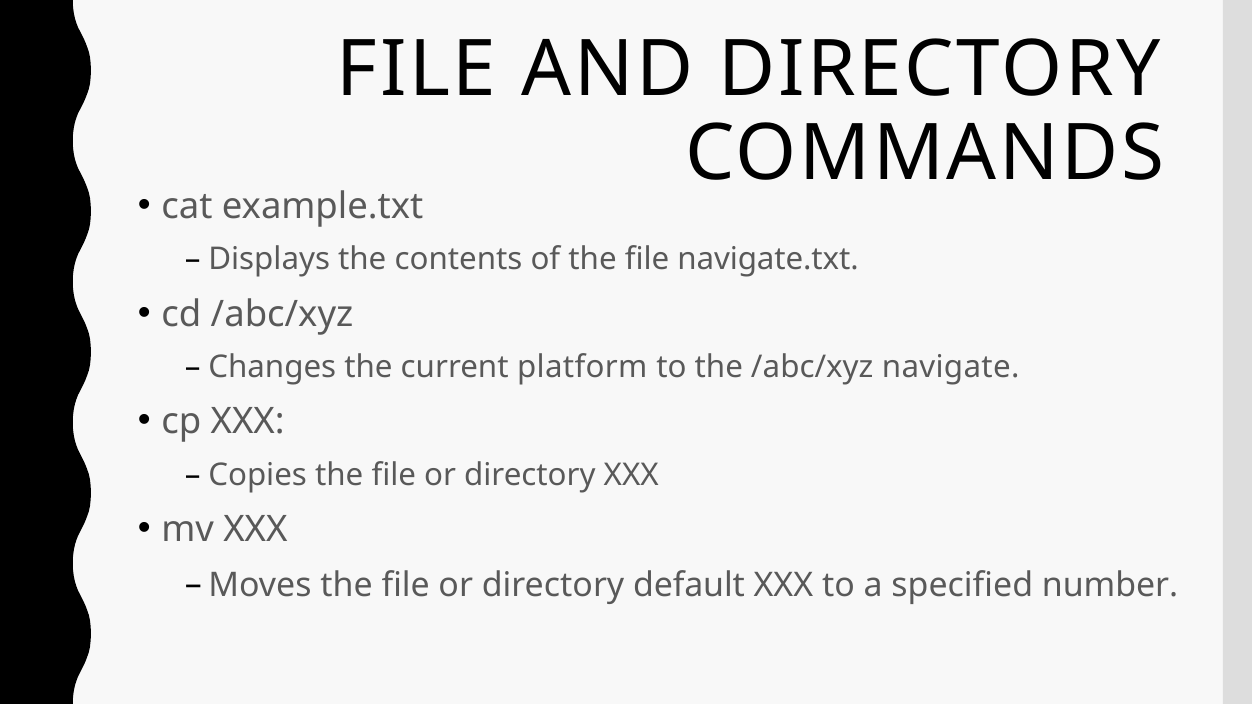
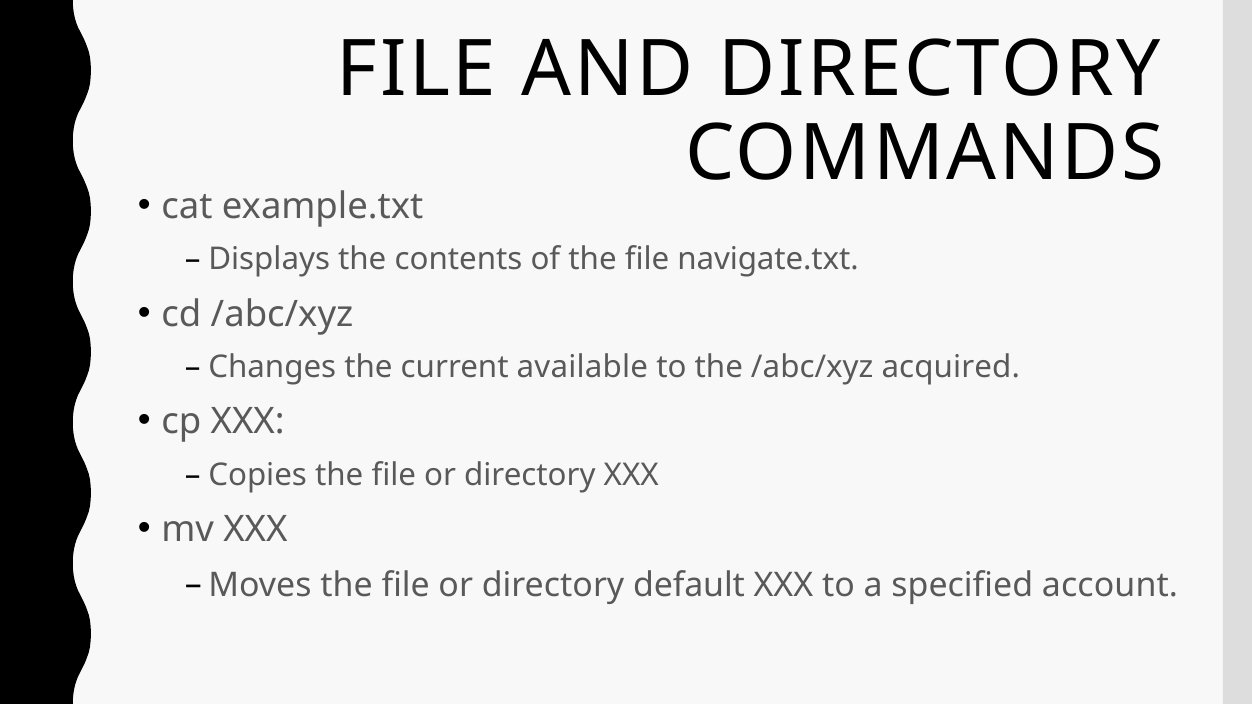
platform: platform -> available (582, 367)
navigate: navigate -> acquired (951, 367)
number: number -> account (1110, 585)
